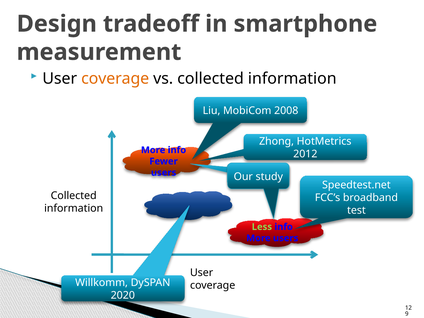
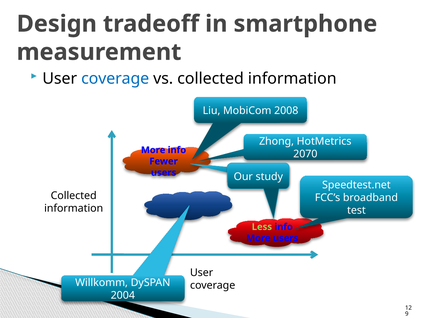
coverage colour: orange -> blue (115, 78)
2012: 2012 -> 2070 (305, 154)
2020: 2020 -> 2004 (123, 295)
